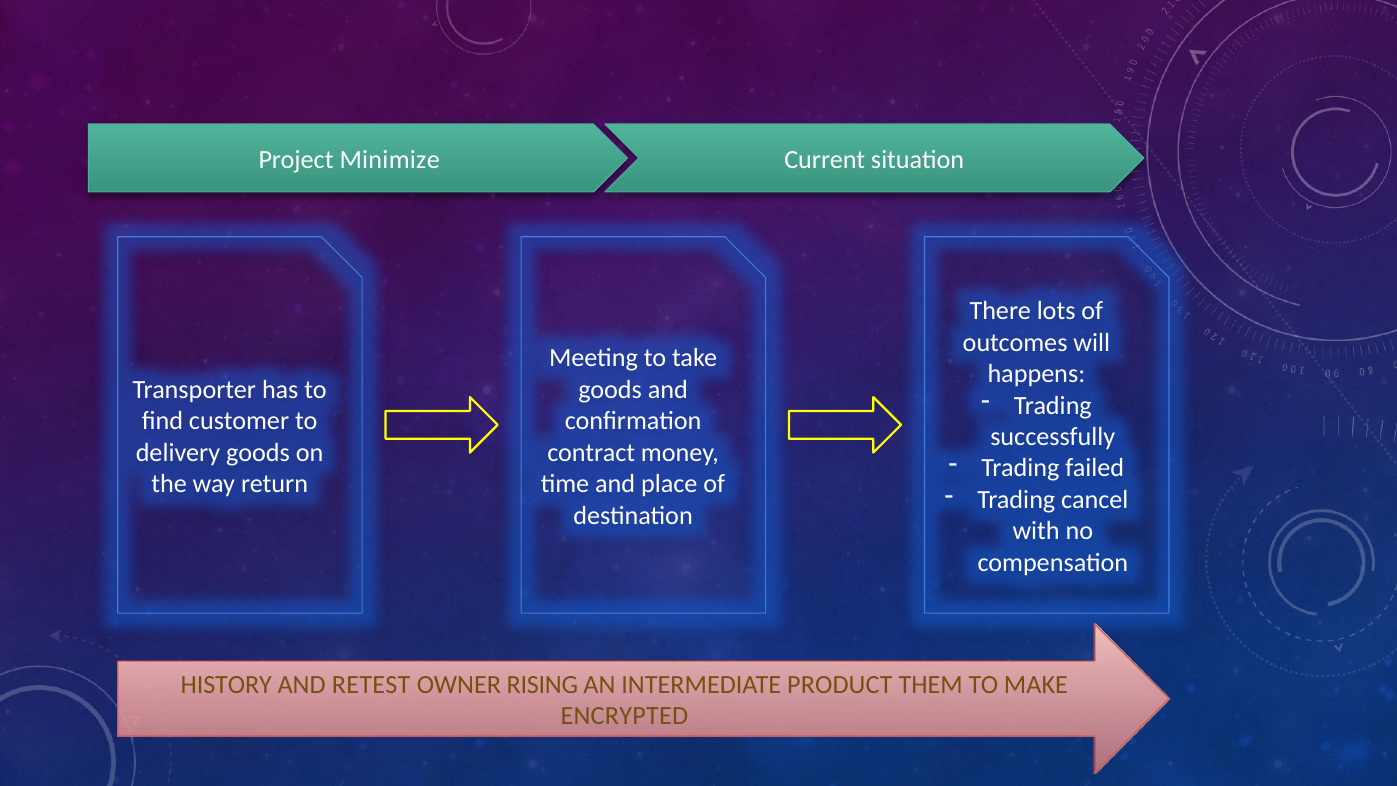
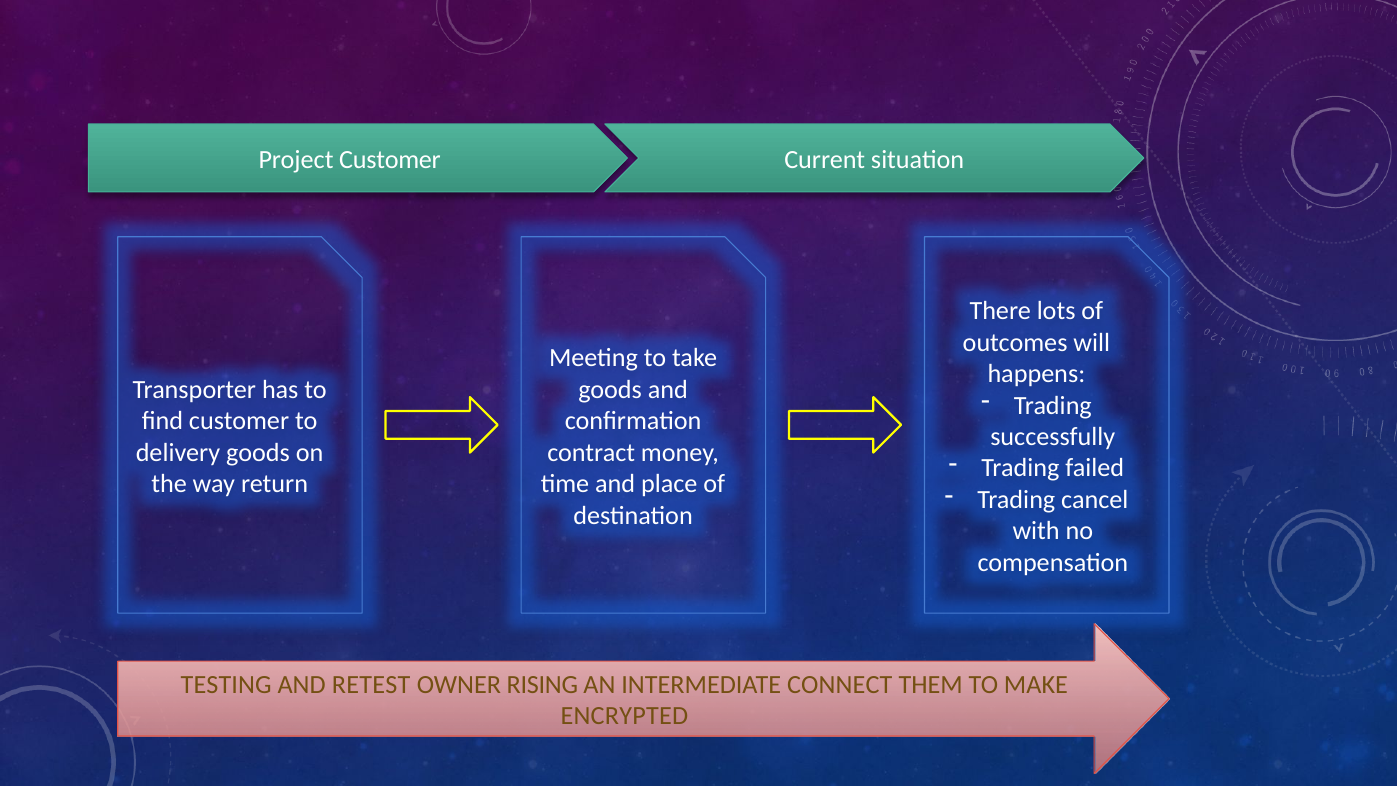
Project Minimize: Minimize -> Customer (390, 160)
HISTORY: HISTORY -> TESTING (226, 685)
PRODUCT: PRODUCT -> CONNECT (840, 685)
